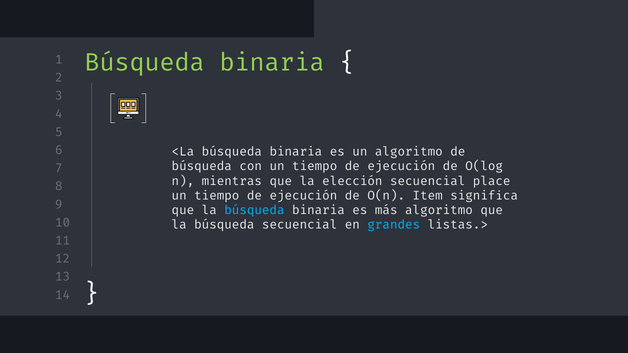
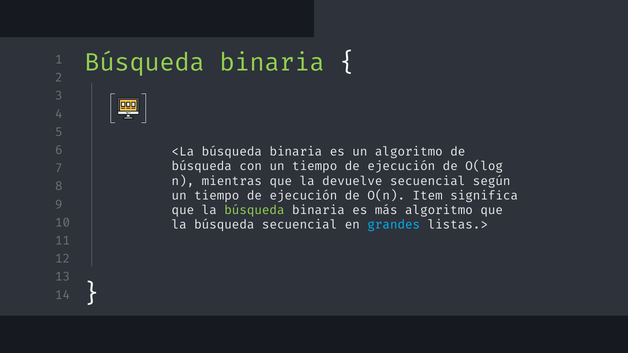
elección: elección -> devuelve (352, 181)
place: place -> según (492, 181)
búsqueda colour: light blue -> light green (254, 210)
